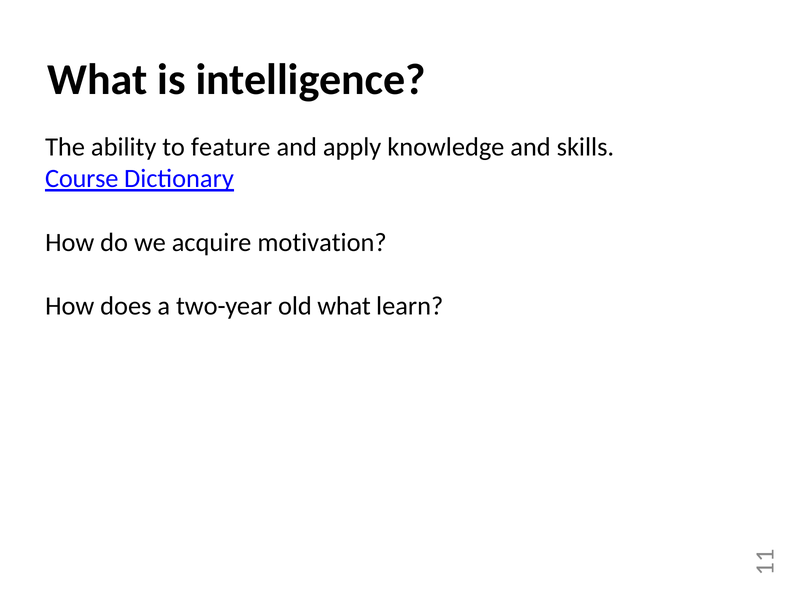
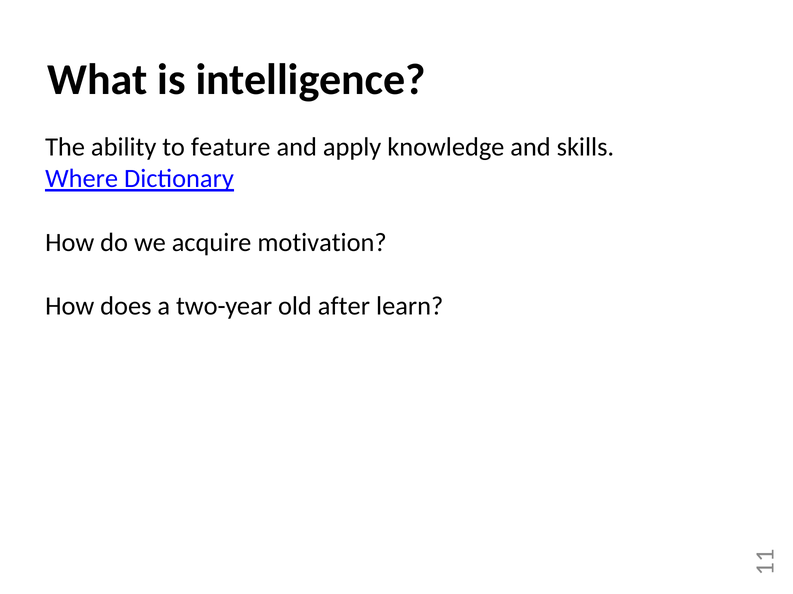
Course: Course -> Where (82, 179)
old what: what -> after (344, 306)
